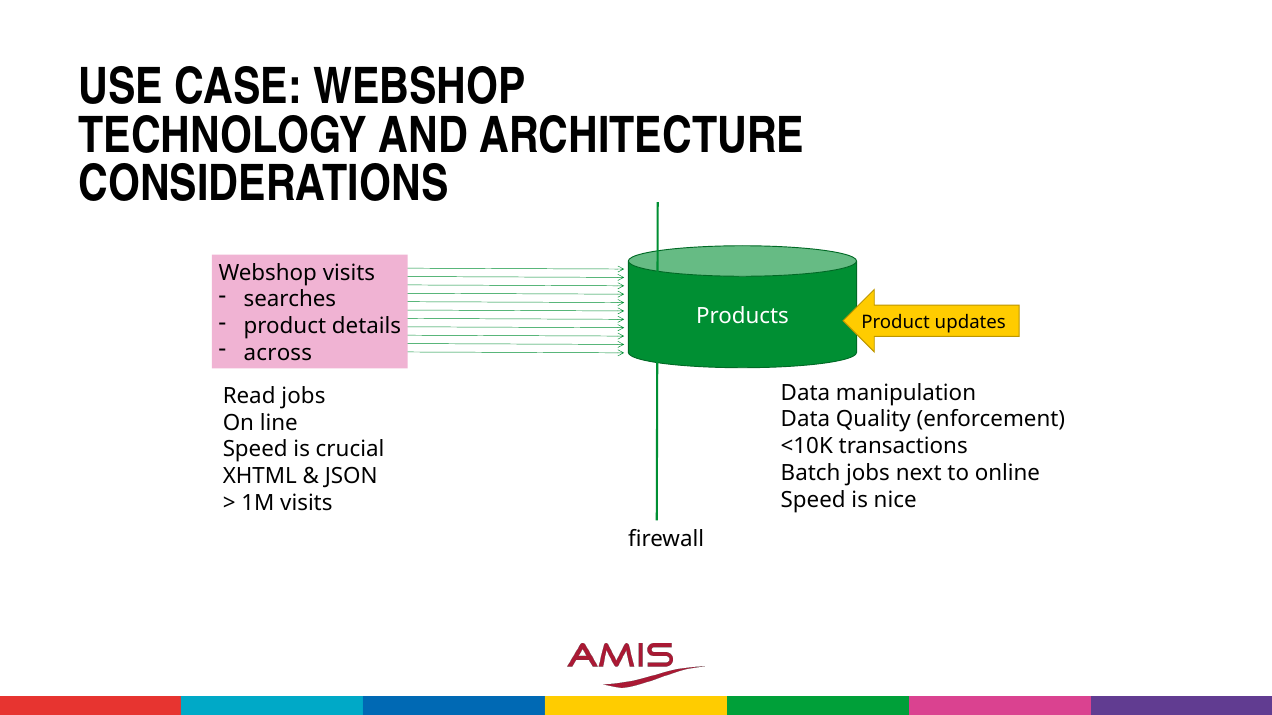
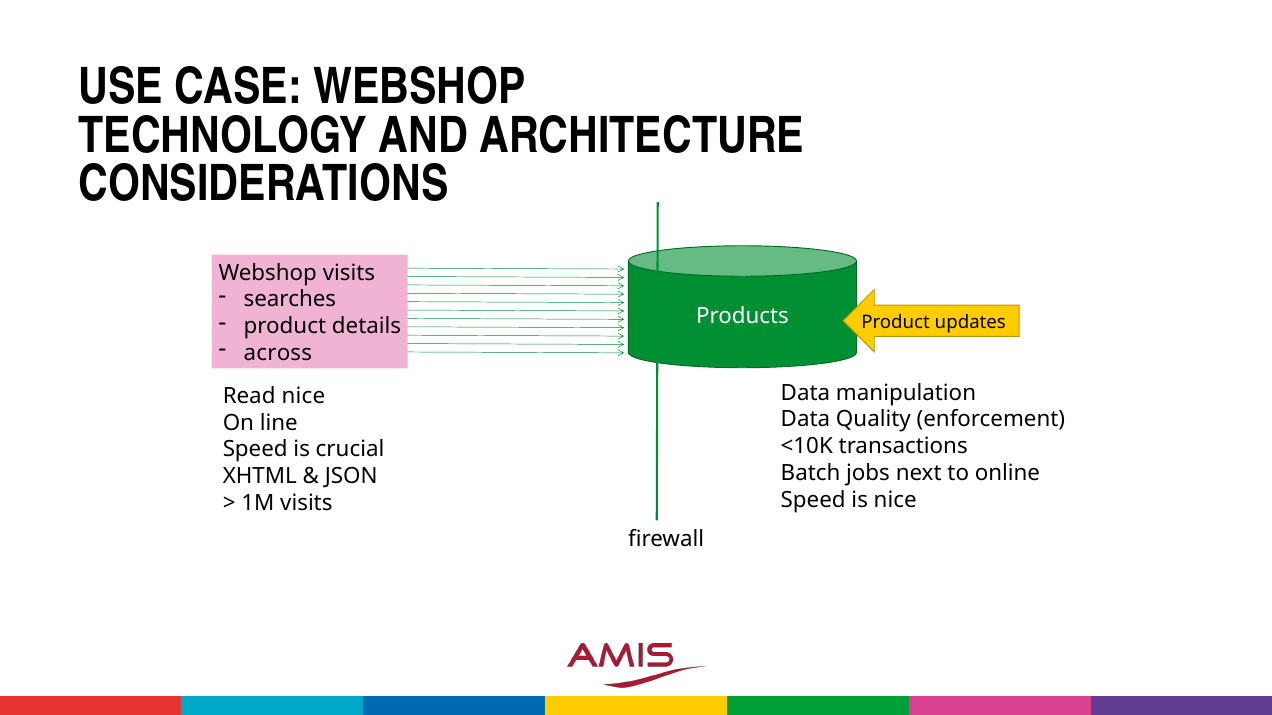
Read jobs: jobs -> nice (303, 396)
